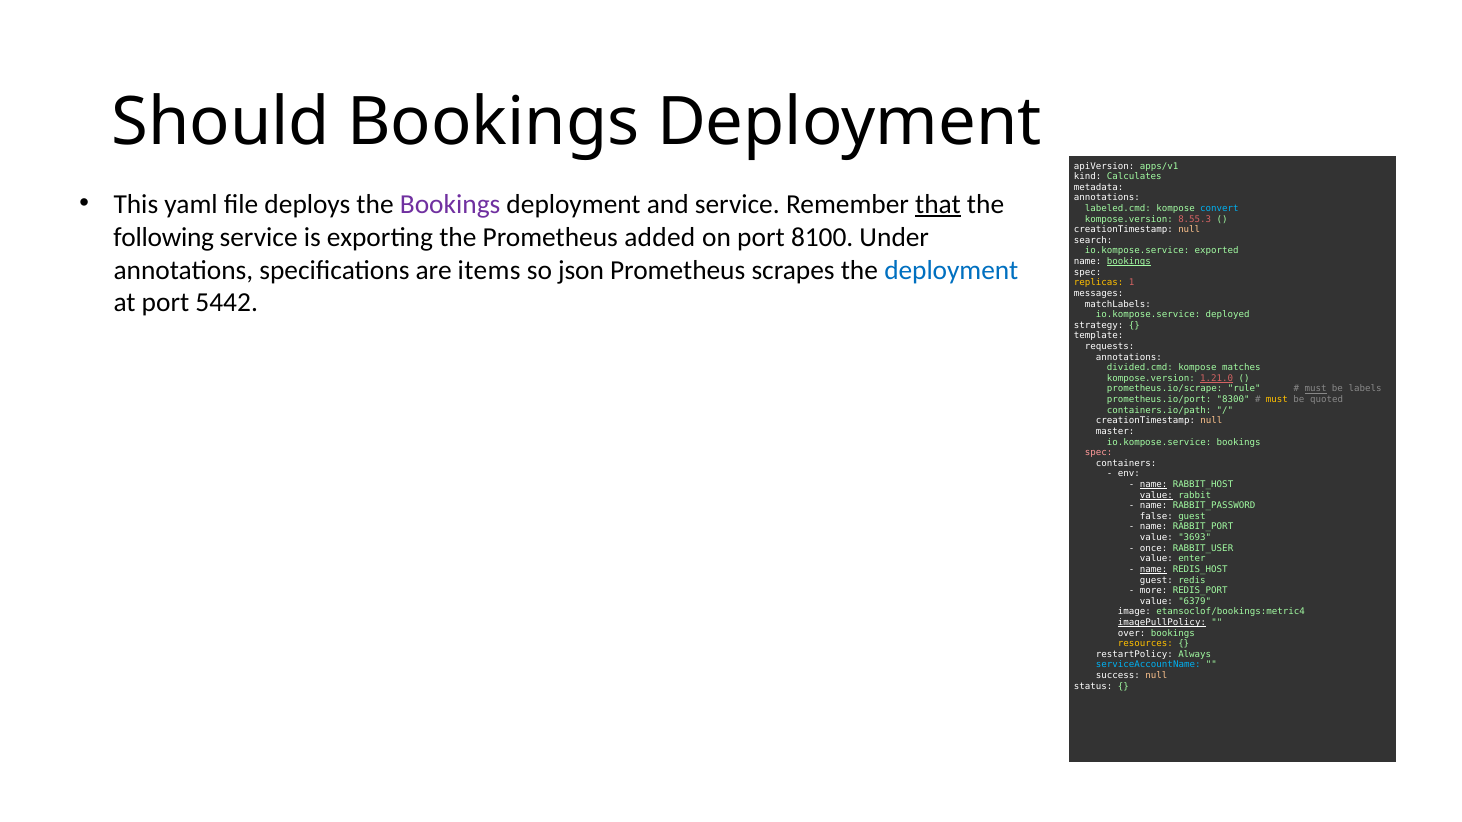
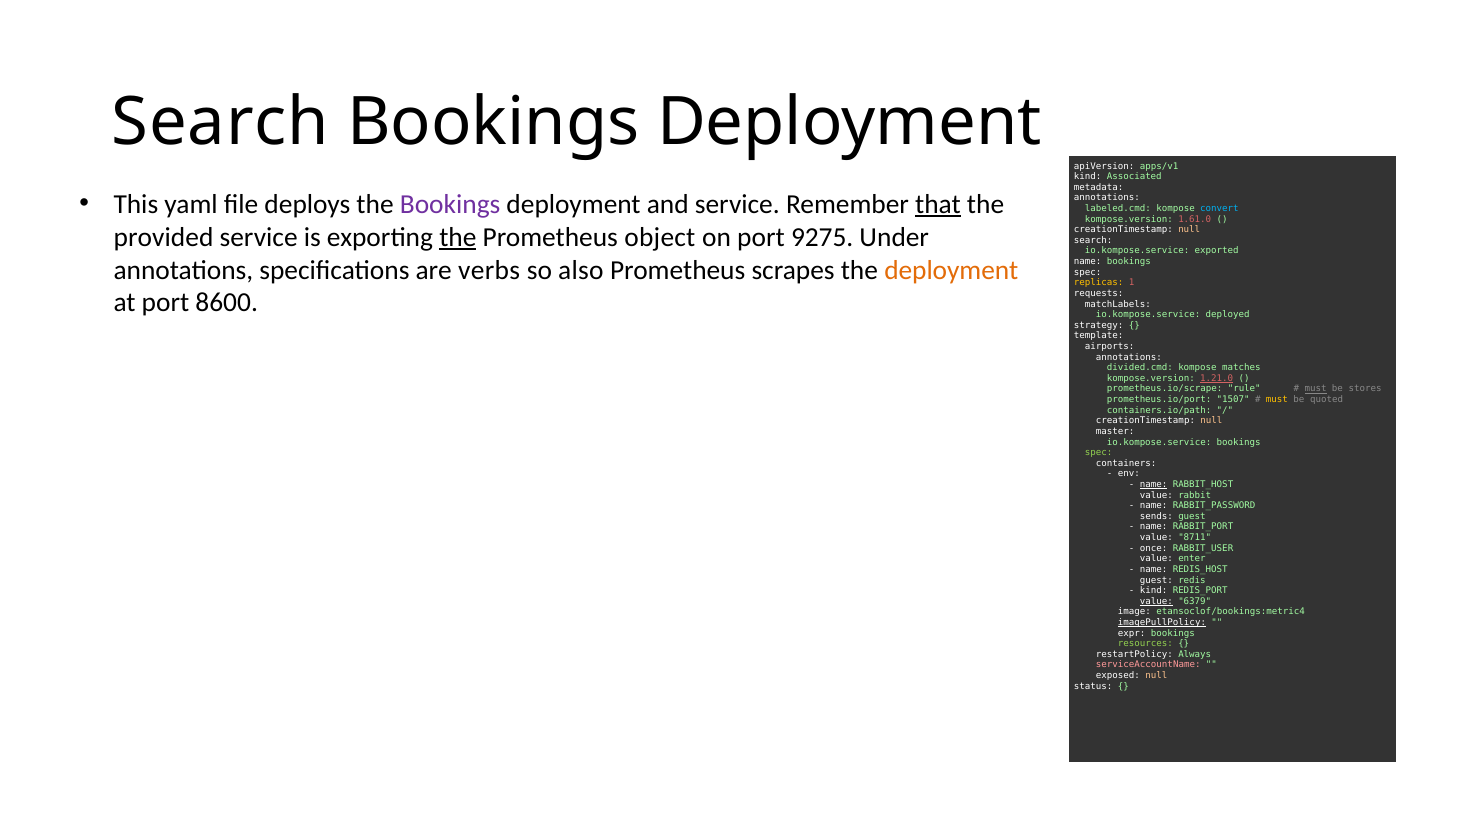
Should: Should -> Search (220, 123)
Calculates: Calculates -> Associated (1134, 177)
8.55.3: 8.55.3 -> 1.61.0 (1195, 219)
following: following -> provided (164, 237)
the underline: none -> present (458, 237)
added: added -> object (660, 237)
8100: 8100 -> 9275 (822, 237)
bookings underline: present -> none (1129, 262)
items: items -> verbs (489, 270)
json: json -> also (581, 270)
deployment colour: blue -> orange (951, 270)
messages: messages -> requests (1099, 294)
5442: 5442 -> 8600 (227, 303)
requests: requests -> airports (1110, 347)
labels: labels -> stores (1365, 389)
8300: 8300 -> 1507 (1233, 400)
spec colour: pink -> light green (1099, 453)
value underline: present -> none (1156, 495)
false: false -> sends (1156, 517)
3693: 3693 -> 8711 (1195, 538)
name underline: present -> none (1154, 570)
more: more -> kind (1154, 591)
value underline: none -> present (1156, 602)
over: over -> expr (1132, 633)
resources colour: yellow -> light green (1145, 644)
serviceAccountName colour: light blue -> pink (1148, 665)
success: success -> exposed (1118, 676)
